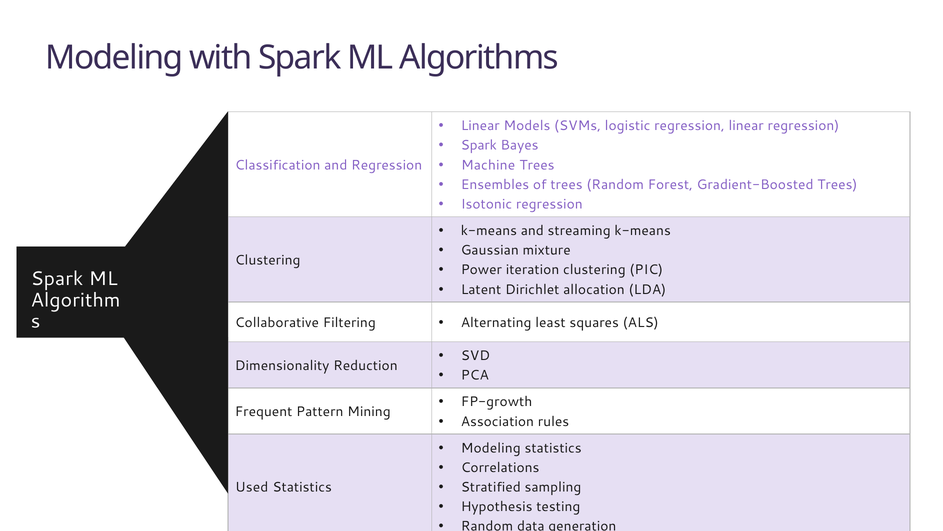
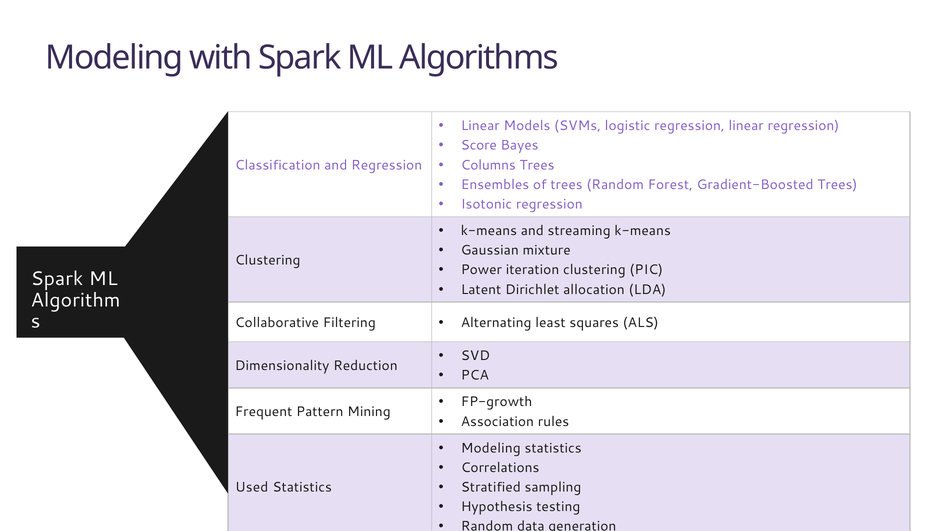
Spark: Spark -> Score (479, 145)
Machine: Machine -> Columns (488, 165)
